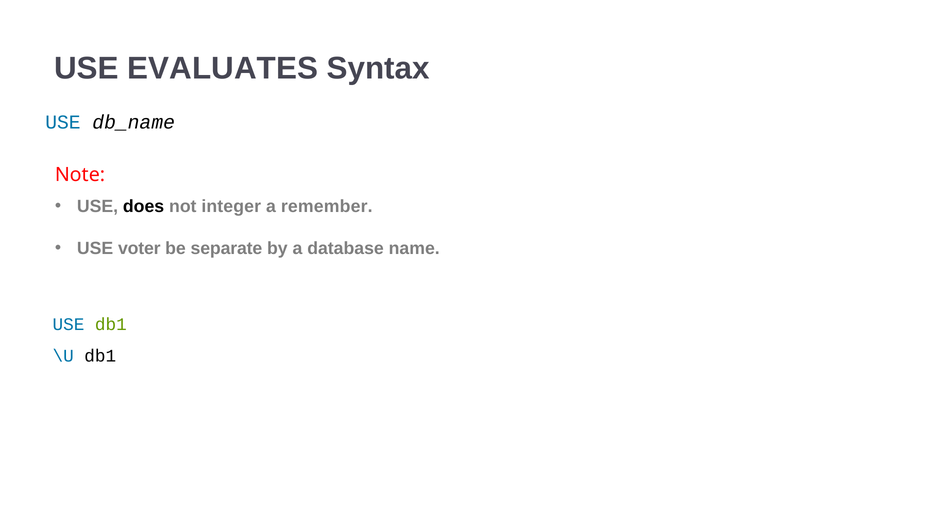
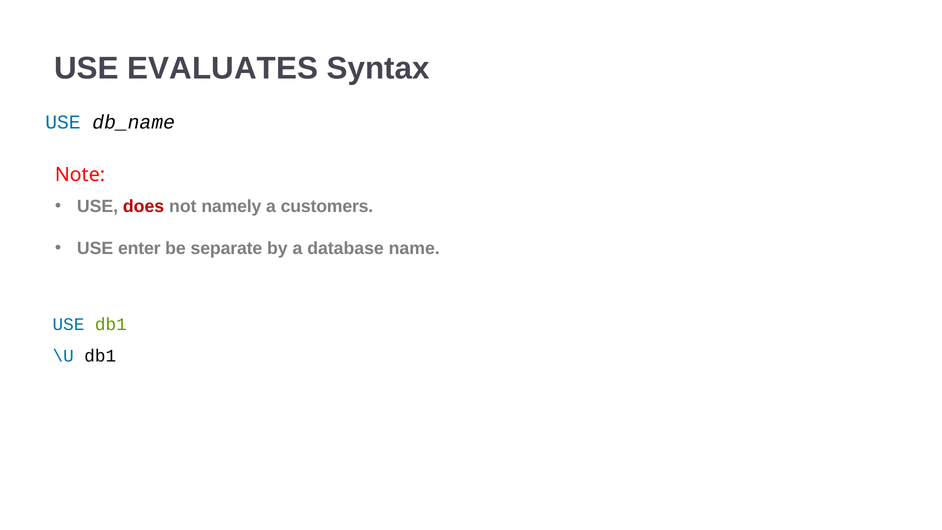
does colour: black -> red (144, 206)
integer: integer -> namely (231, 206)
remember: remember -> customers (327, 206)
voter: voter -> enter (139, 249)
